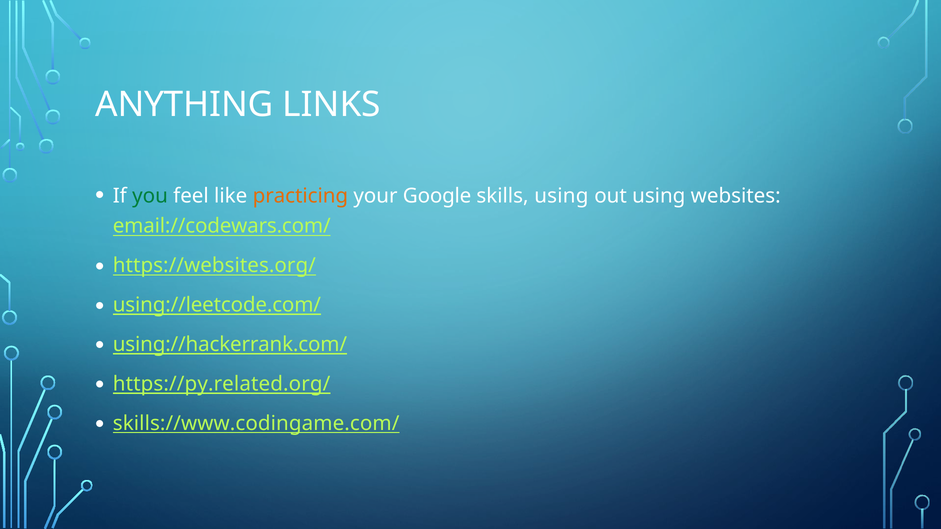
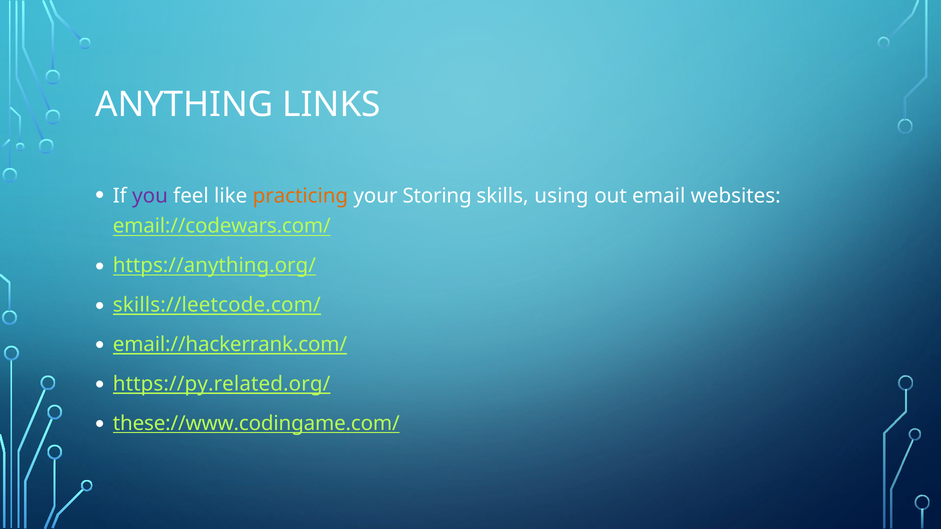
you colour: green -> purple (150, 196)
Google: Google -> Storing (437, 196)
out using: using -> email (659, 196)
https://websites.org/: https://websites.org/ -> https://anything.org/ (214, 266)
using://leetcode.com/: using://leetcode.com/ -> skills://leetcode.com/ (217, 305)
using://hackerrank.com/: using://hackerrank.com/ -> email://hackerrank.com/ (230, 345)
skills://www.codingame.com/: skills://www.codingame.com/ -> these://www.codingame.com/ (256, 424)
